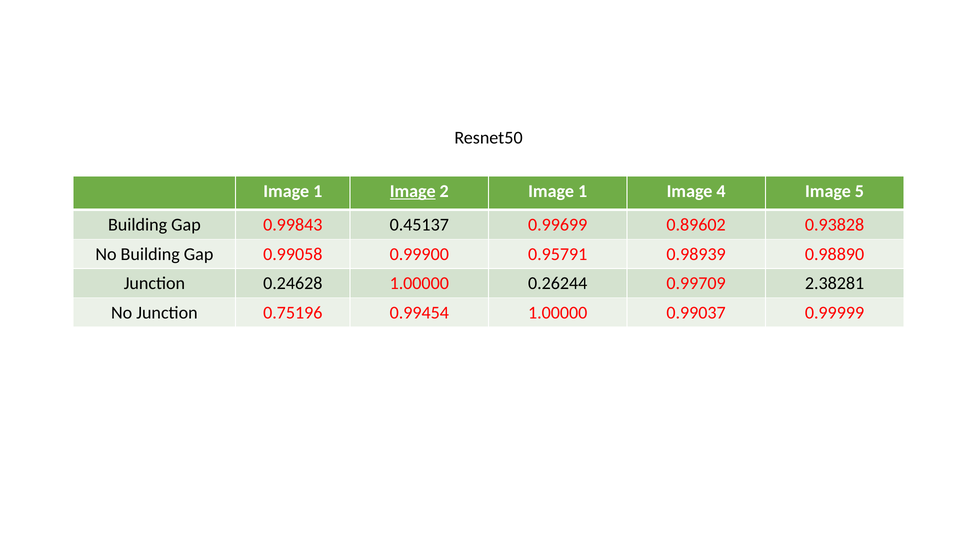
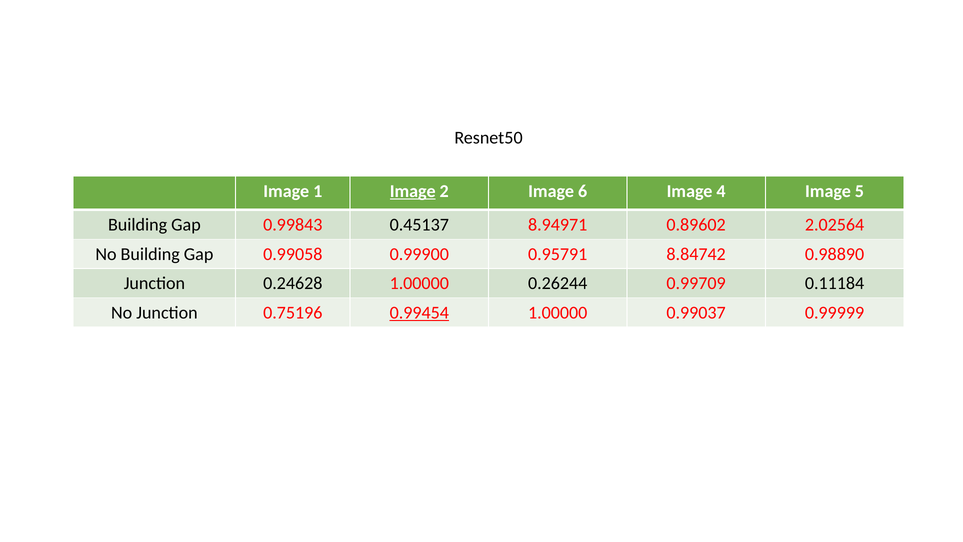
2 Image 1: 1 -> 6 (583, 191)
0.99699: 0.99699 -> 8.94971 (558, 225)
0.93828: 0.93828 -> 2.02564 (835, 225)
0.98939: 0.98939 -> 8.84742 (696, 254)
2.38281: 2.38281 -> 0.11184 (835, 283)
0.99454 underline: none -> present (419, 312)
